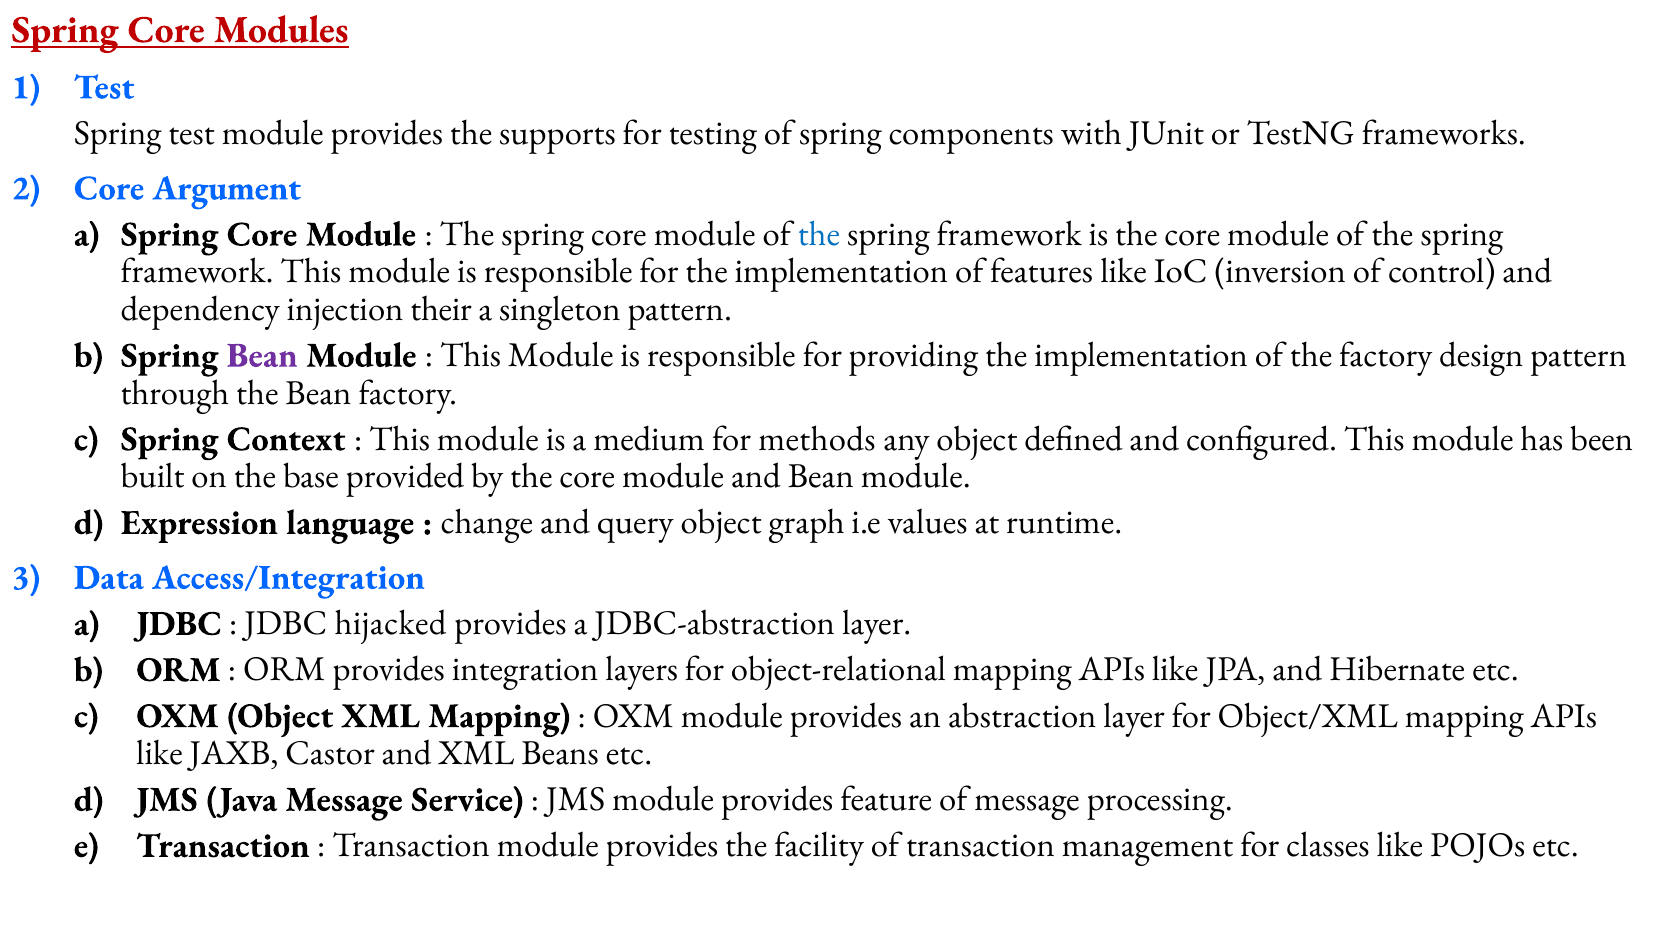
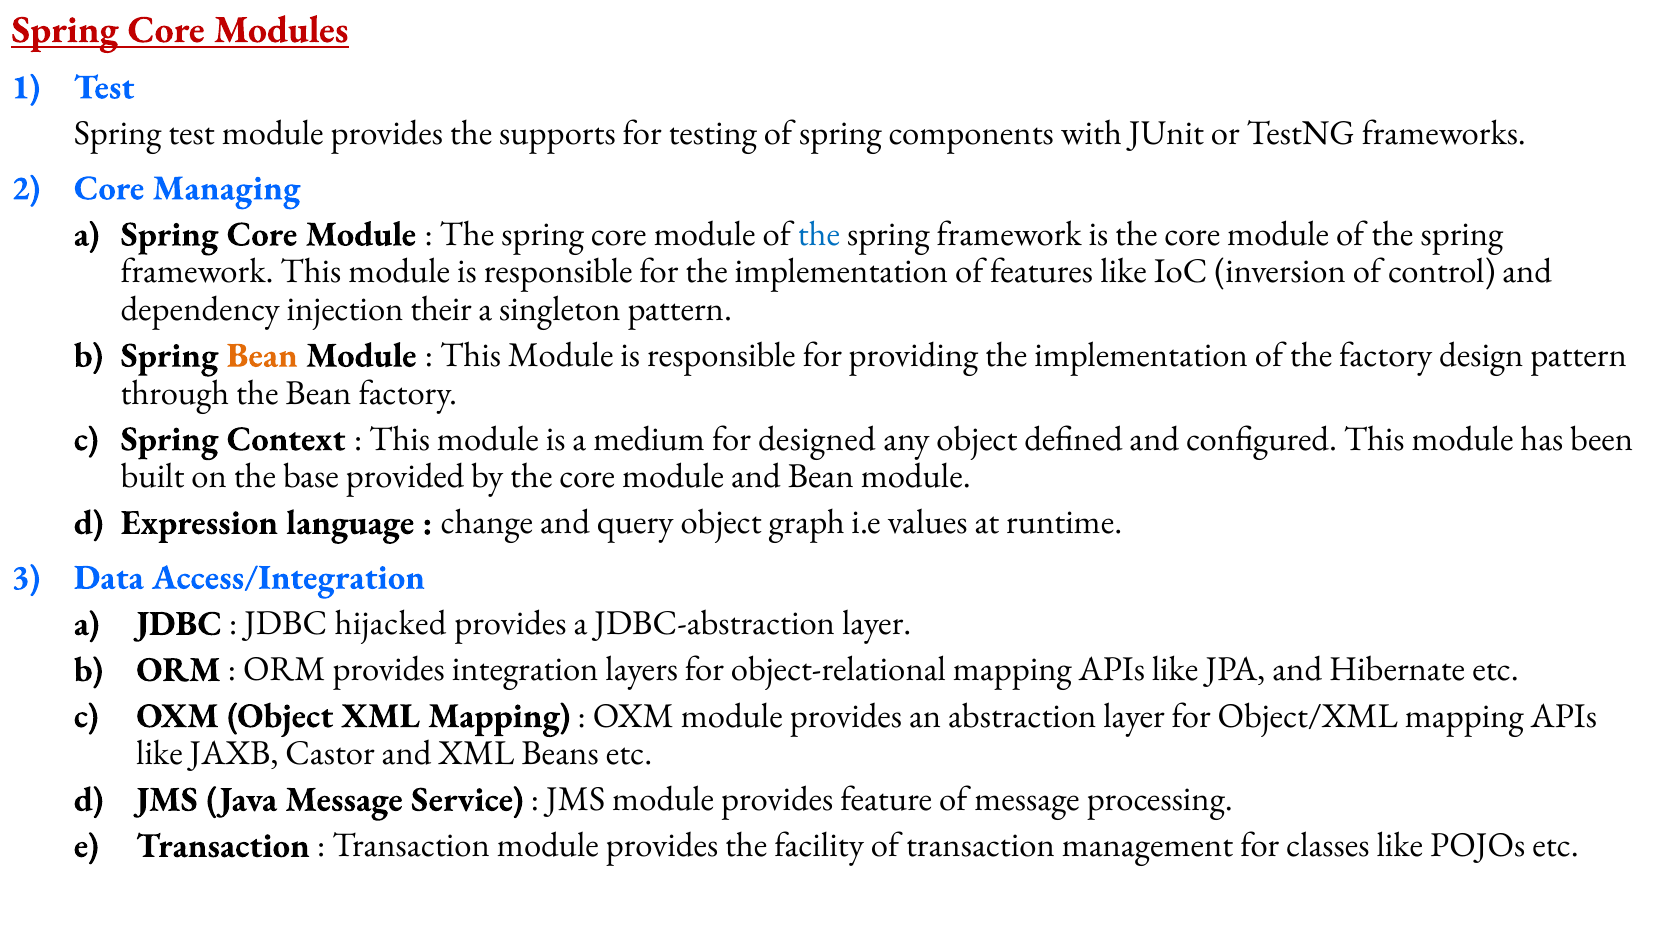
Argument: Argument -> Managing (226, 188)
Bean colour: purple -> orange (262, 355)
methods: methods -> designed (817, 439)
